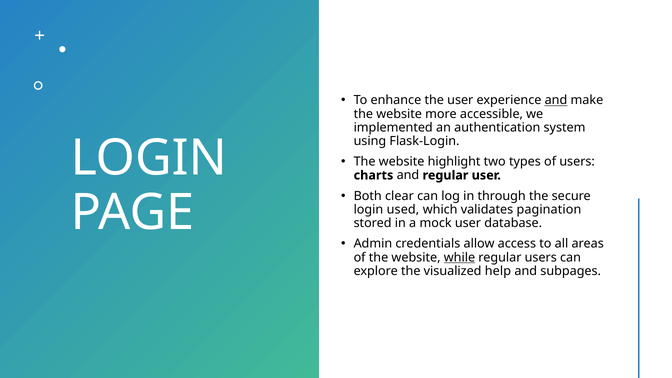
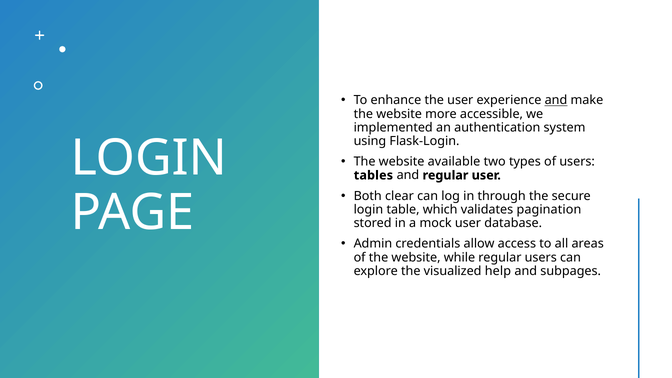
highlight: highlight -> available (454, 162)
charts: charts -> tables (373, 175)
used: used -> table (403, 210)
while underline: present -> none (459, 257)
